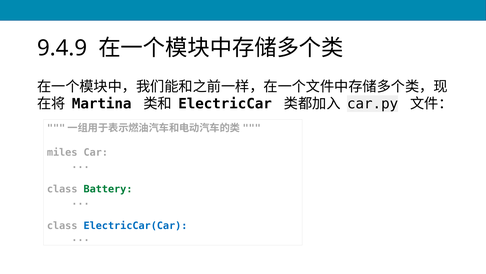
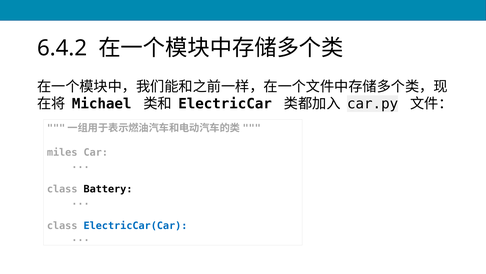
9.4.9: 9.4.9 -> 6.4.2 (62, 48)
Martina: Martina -> Michael (102, 104)
Battery colour: green -> black (108, 189)
